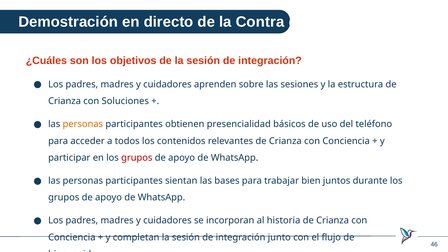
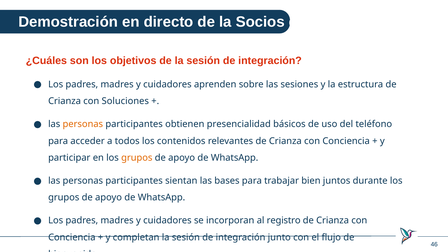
Contra: Contra -> Socios (260, 22)
grupos colour: red -> orange (137, 158)
historia: historia -> registro (284, 221)
